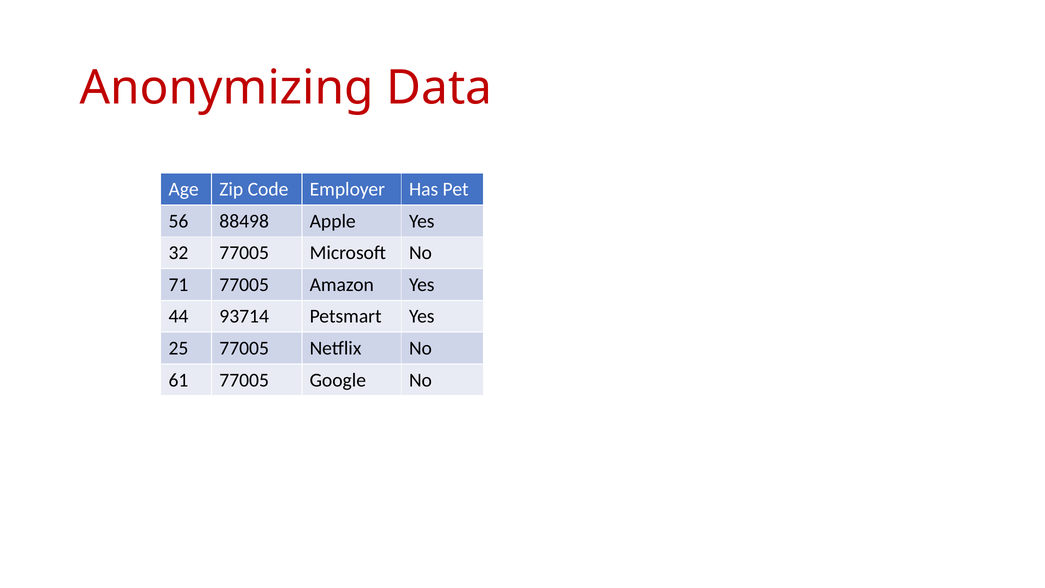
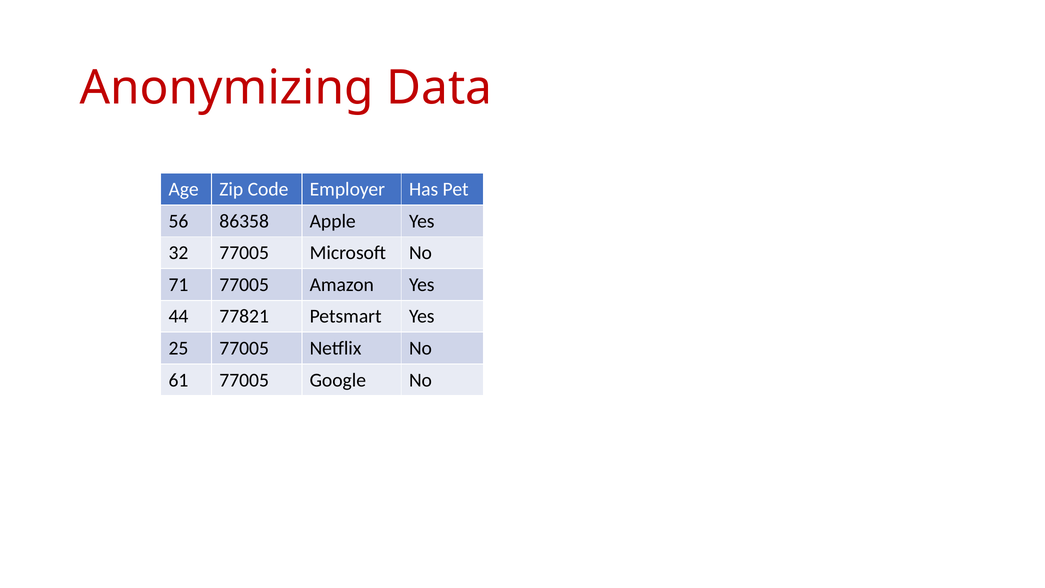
88498: 88498 -> 86358 (244, 221)
93714: 93714 -> 77821 (244, 316)
